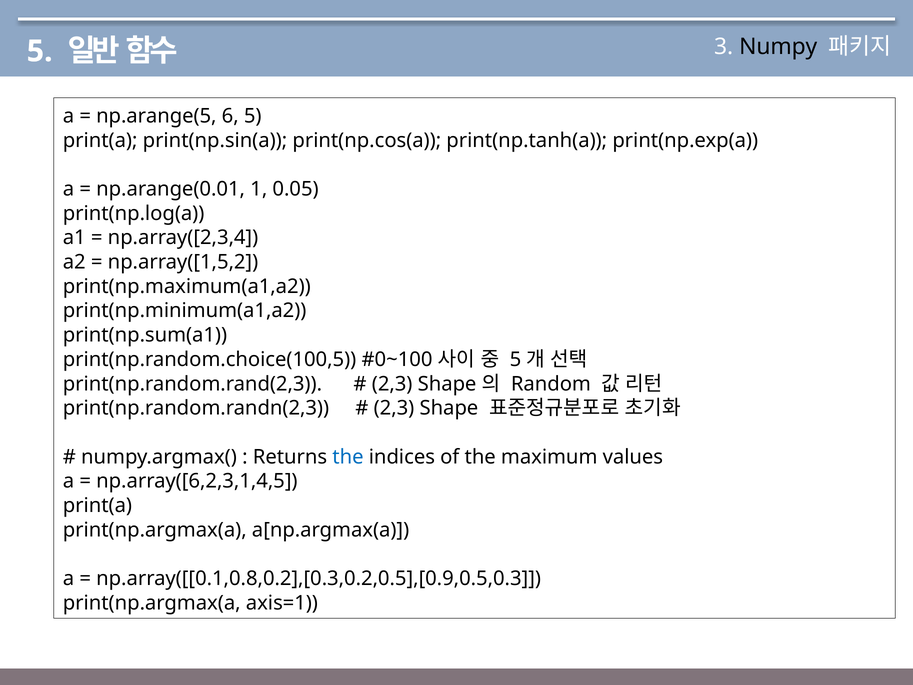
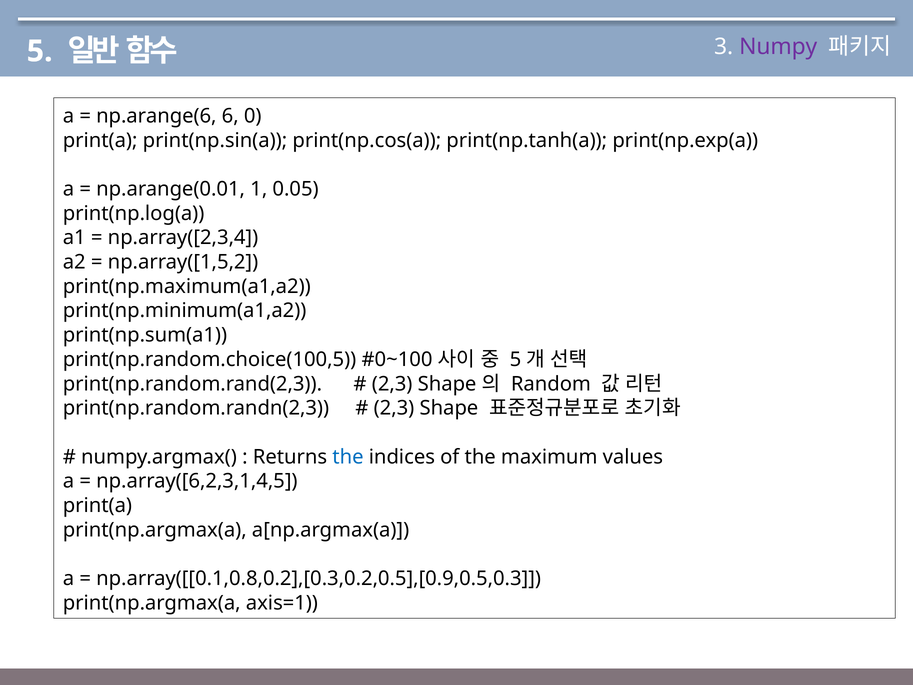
Numpy colour: black -> purple (778, 47)
np.arange(5: np.arange(5 -> np.arange(6 (156, 116)
6 5: 5 -> 0 (253, 116)
